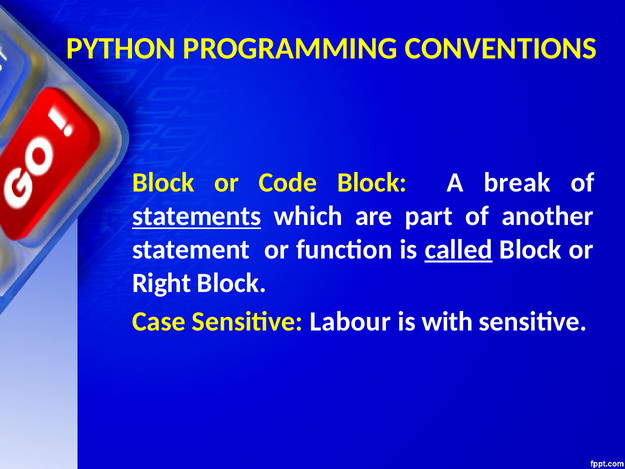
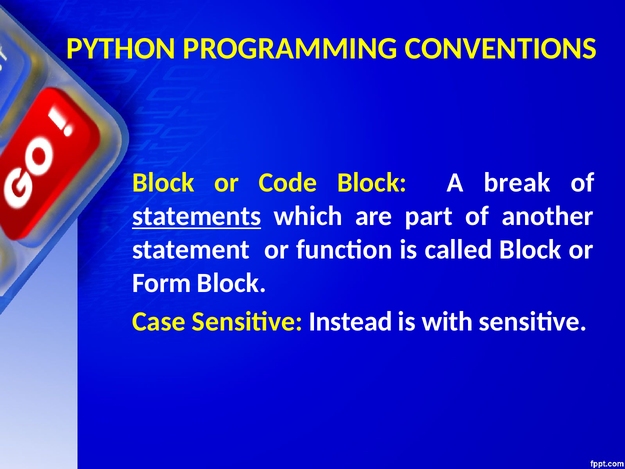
called underline: present -> none (459, 249)
Right: Right -> Form (162, 283)
Labour: Labour -> Instead (351, 322)
